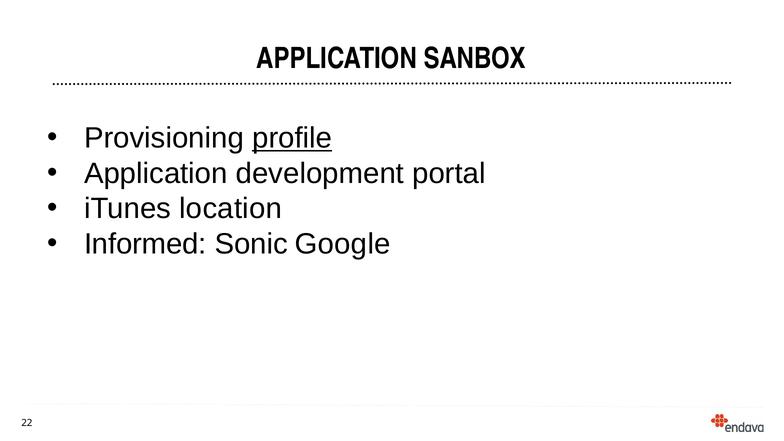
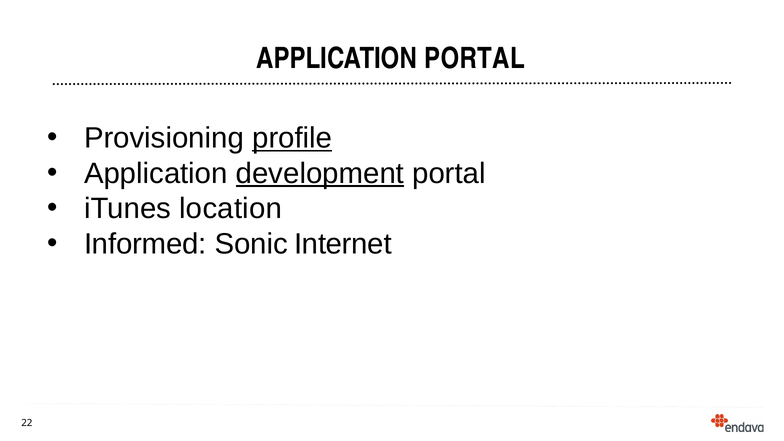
APPLICATION SANBOX: SANBOX -> PORTAL (475, 59)
development underline: none -> present (320, 173)
Google: Google -> Internet (343, 244)
